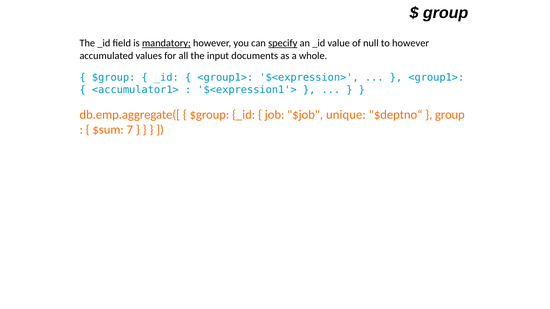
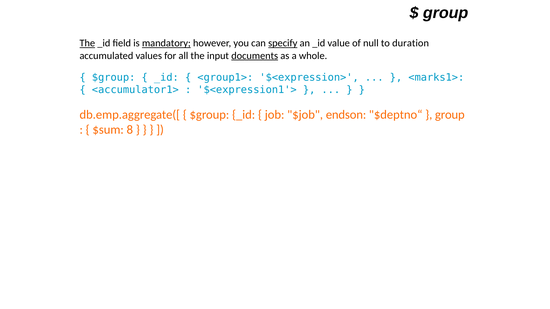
The underline: none -> present (87, 43)
to however: however -> duration (411, 43)
documents underline: none -> present (255, 56)
<group1>: <group1> -> <marks1> (436, 78)
unique: unique -> endson (346, 115)
7: 7 -> 8 (130, 130)
